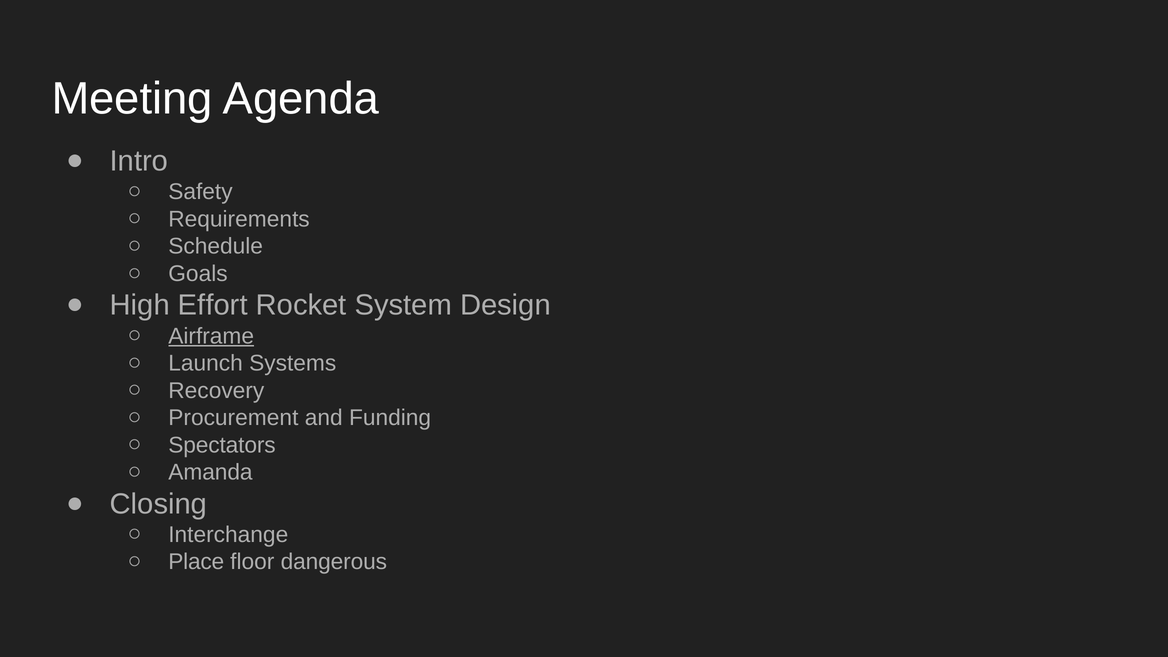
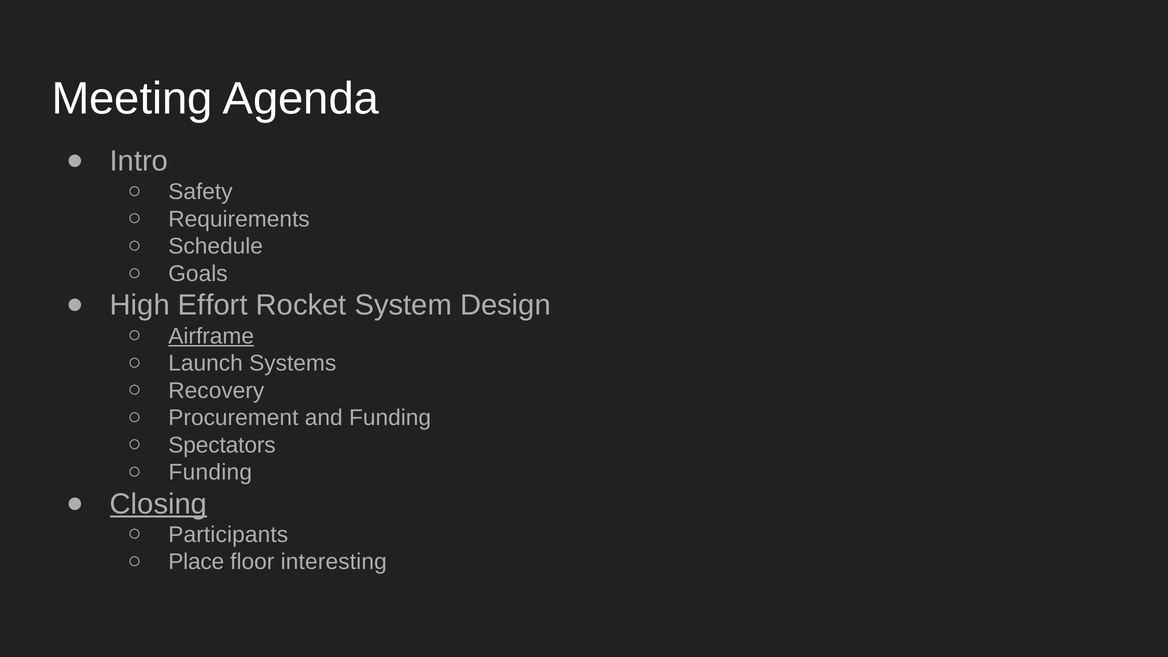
Amanda: Amanda -> Funding (210, 472)
Closing underline: none -> present (159, 504)
Interchange: Interchange -> Participants (228, 535)
dangerous: dangerous -> interesting (334, 562)
